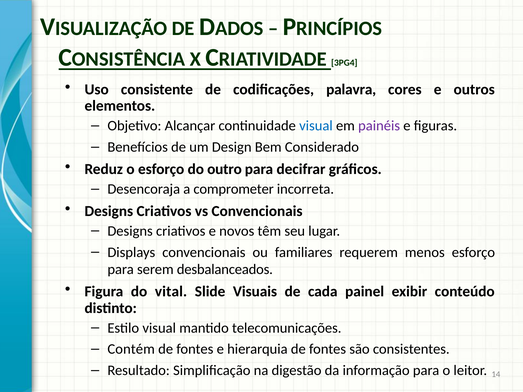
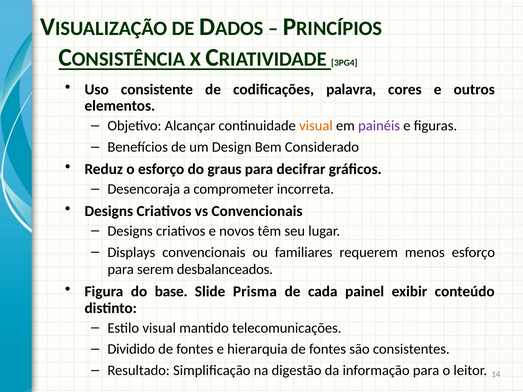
visual colour: blue -> orange (316, 126)
outro: outro -> graus (224, 169)
vital: vital -> base (171, 292)
Visuais: Visuais -> Prisma (255, 292)
Contém: Contém -> Dividido (131, 349)
